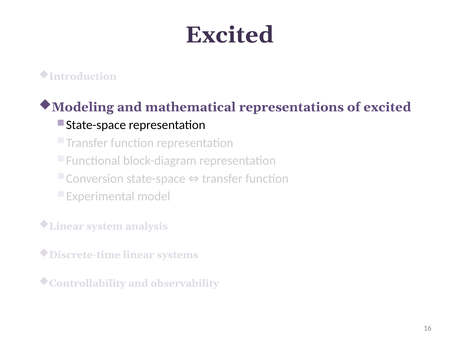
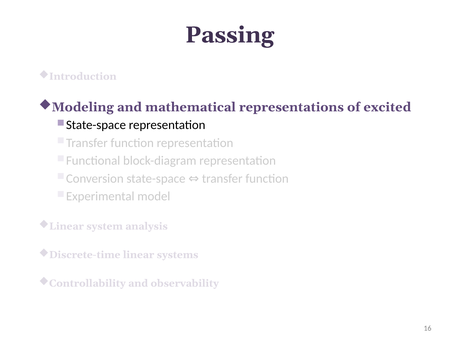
Excited: Excited -> Passing (230, 35)
